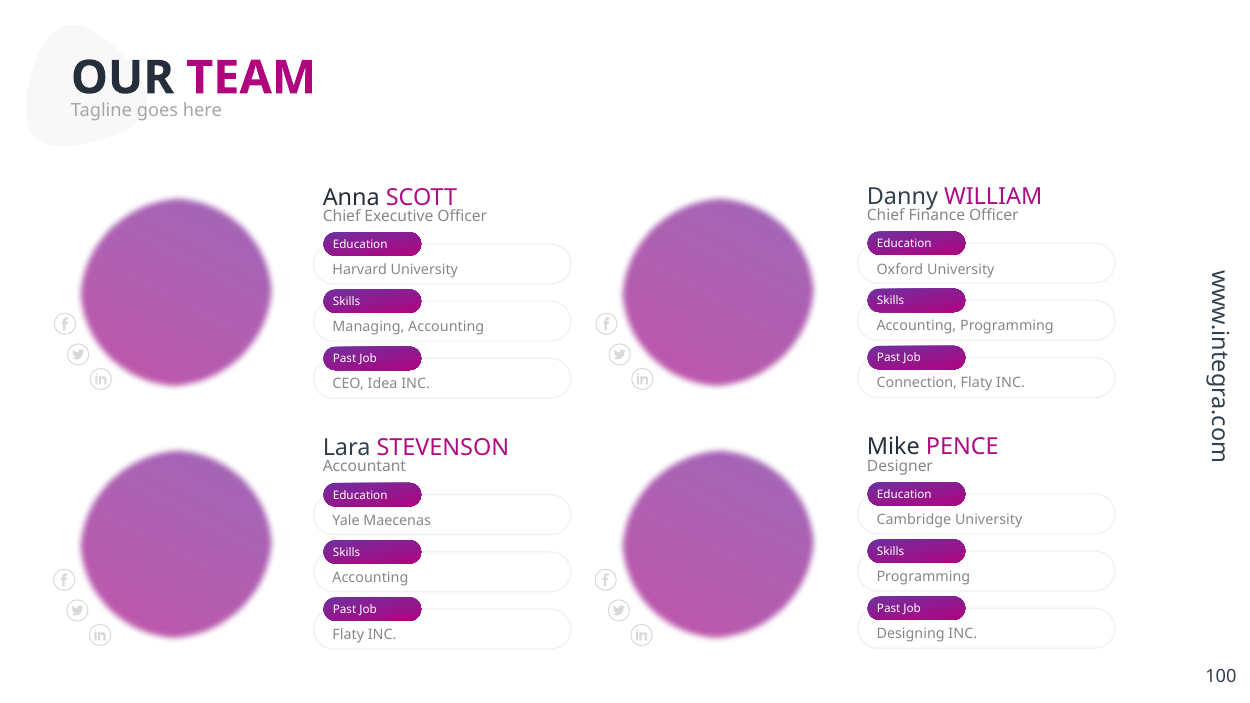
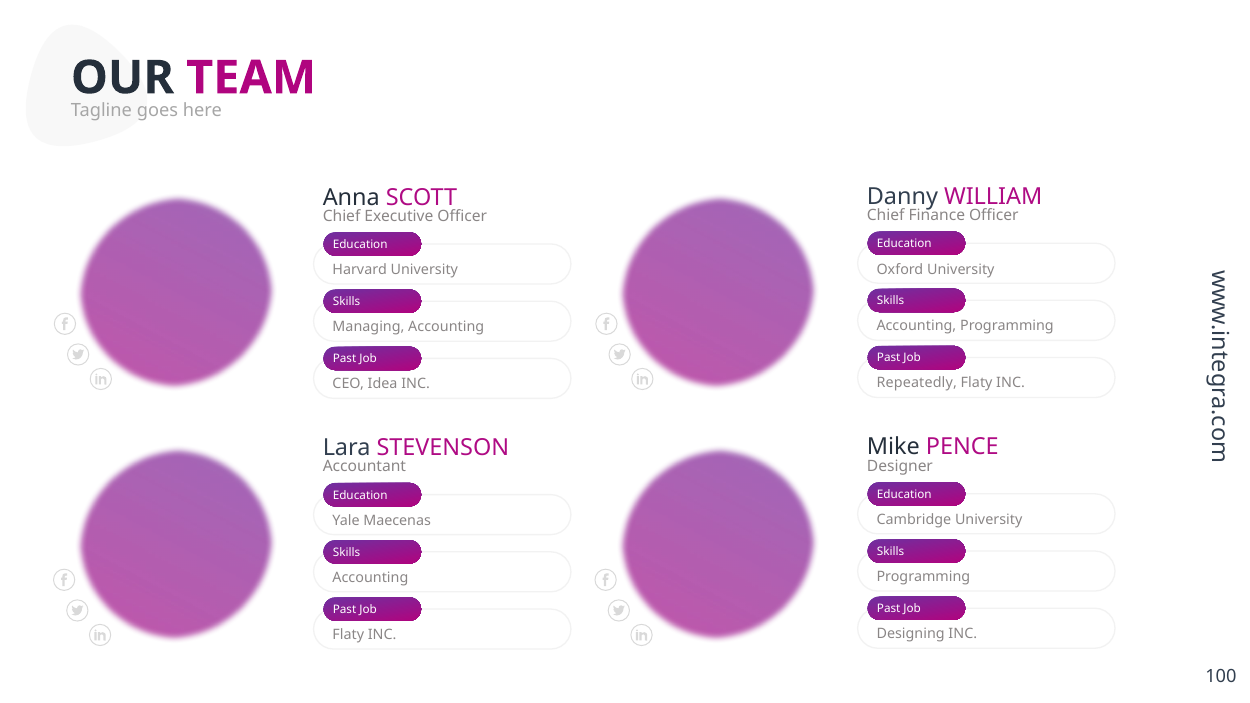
Connection: Connection -> Repeatedly (917, 383)
